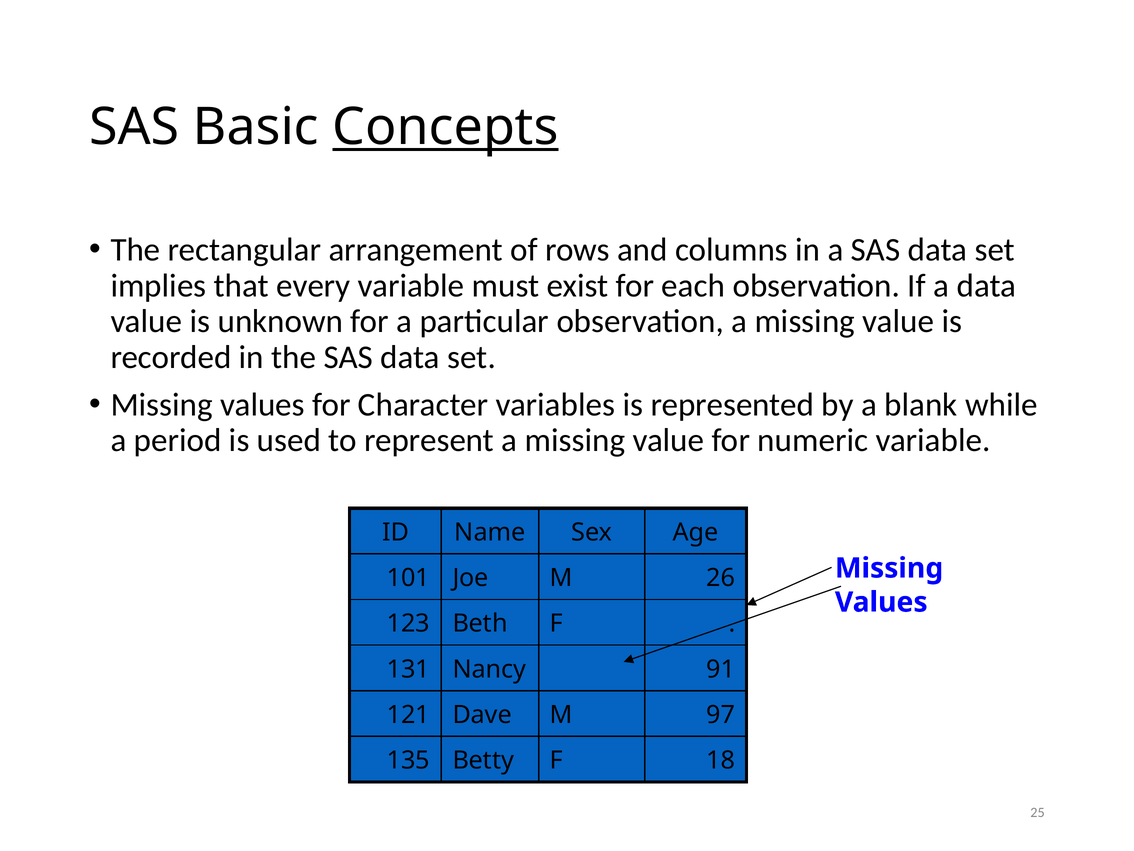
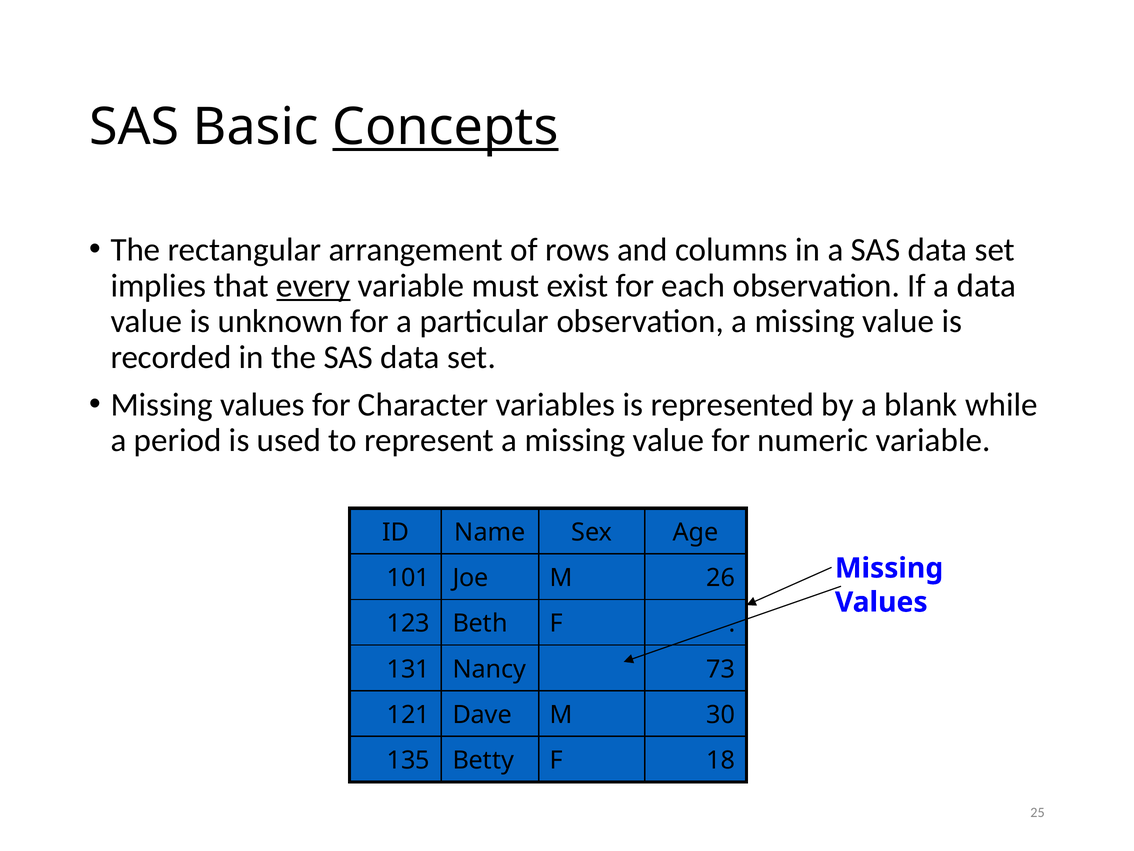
every underline: none -> present (313, 285)
91: 91 -> 73 (721, 669)
97: 97 -> 30 (721, 714)
